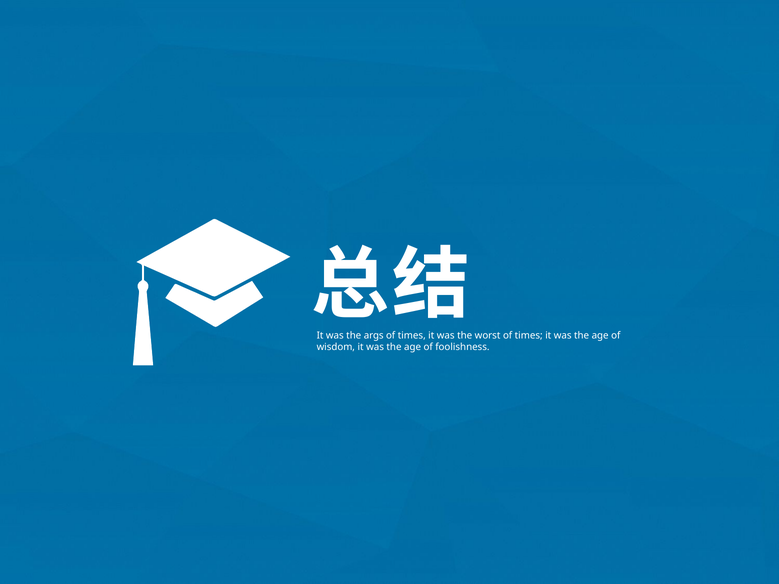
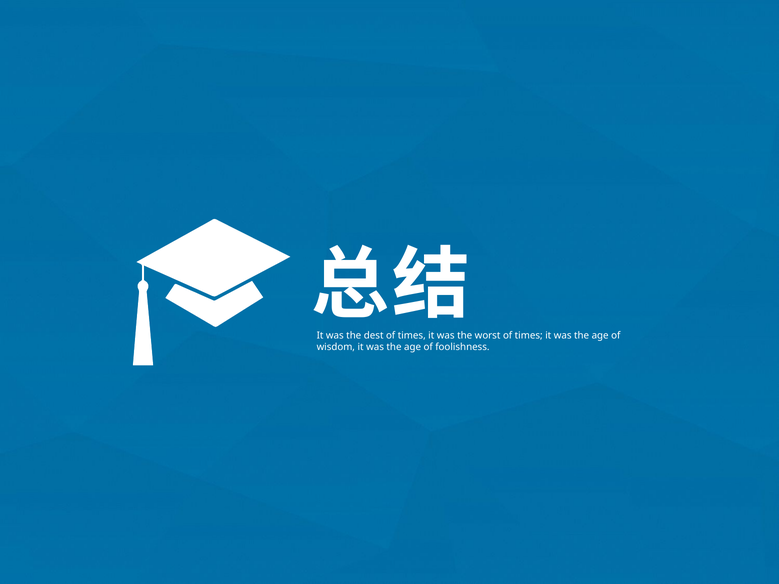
args: args -> dest (374, 336)
